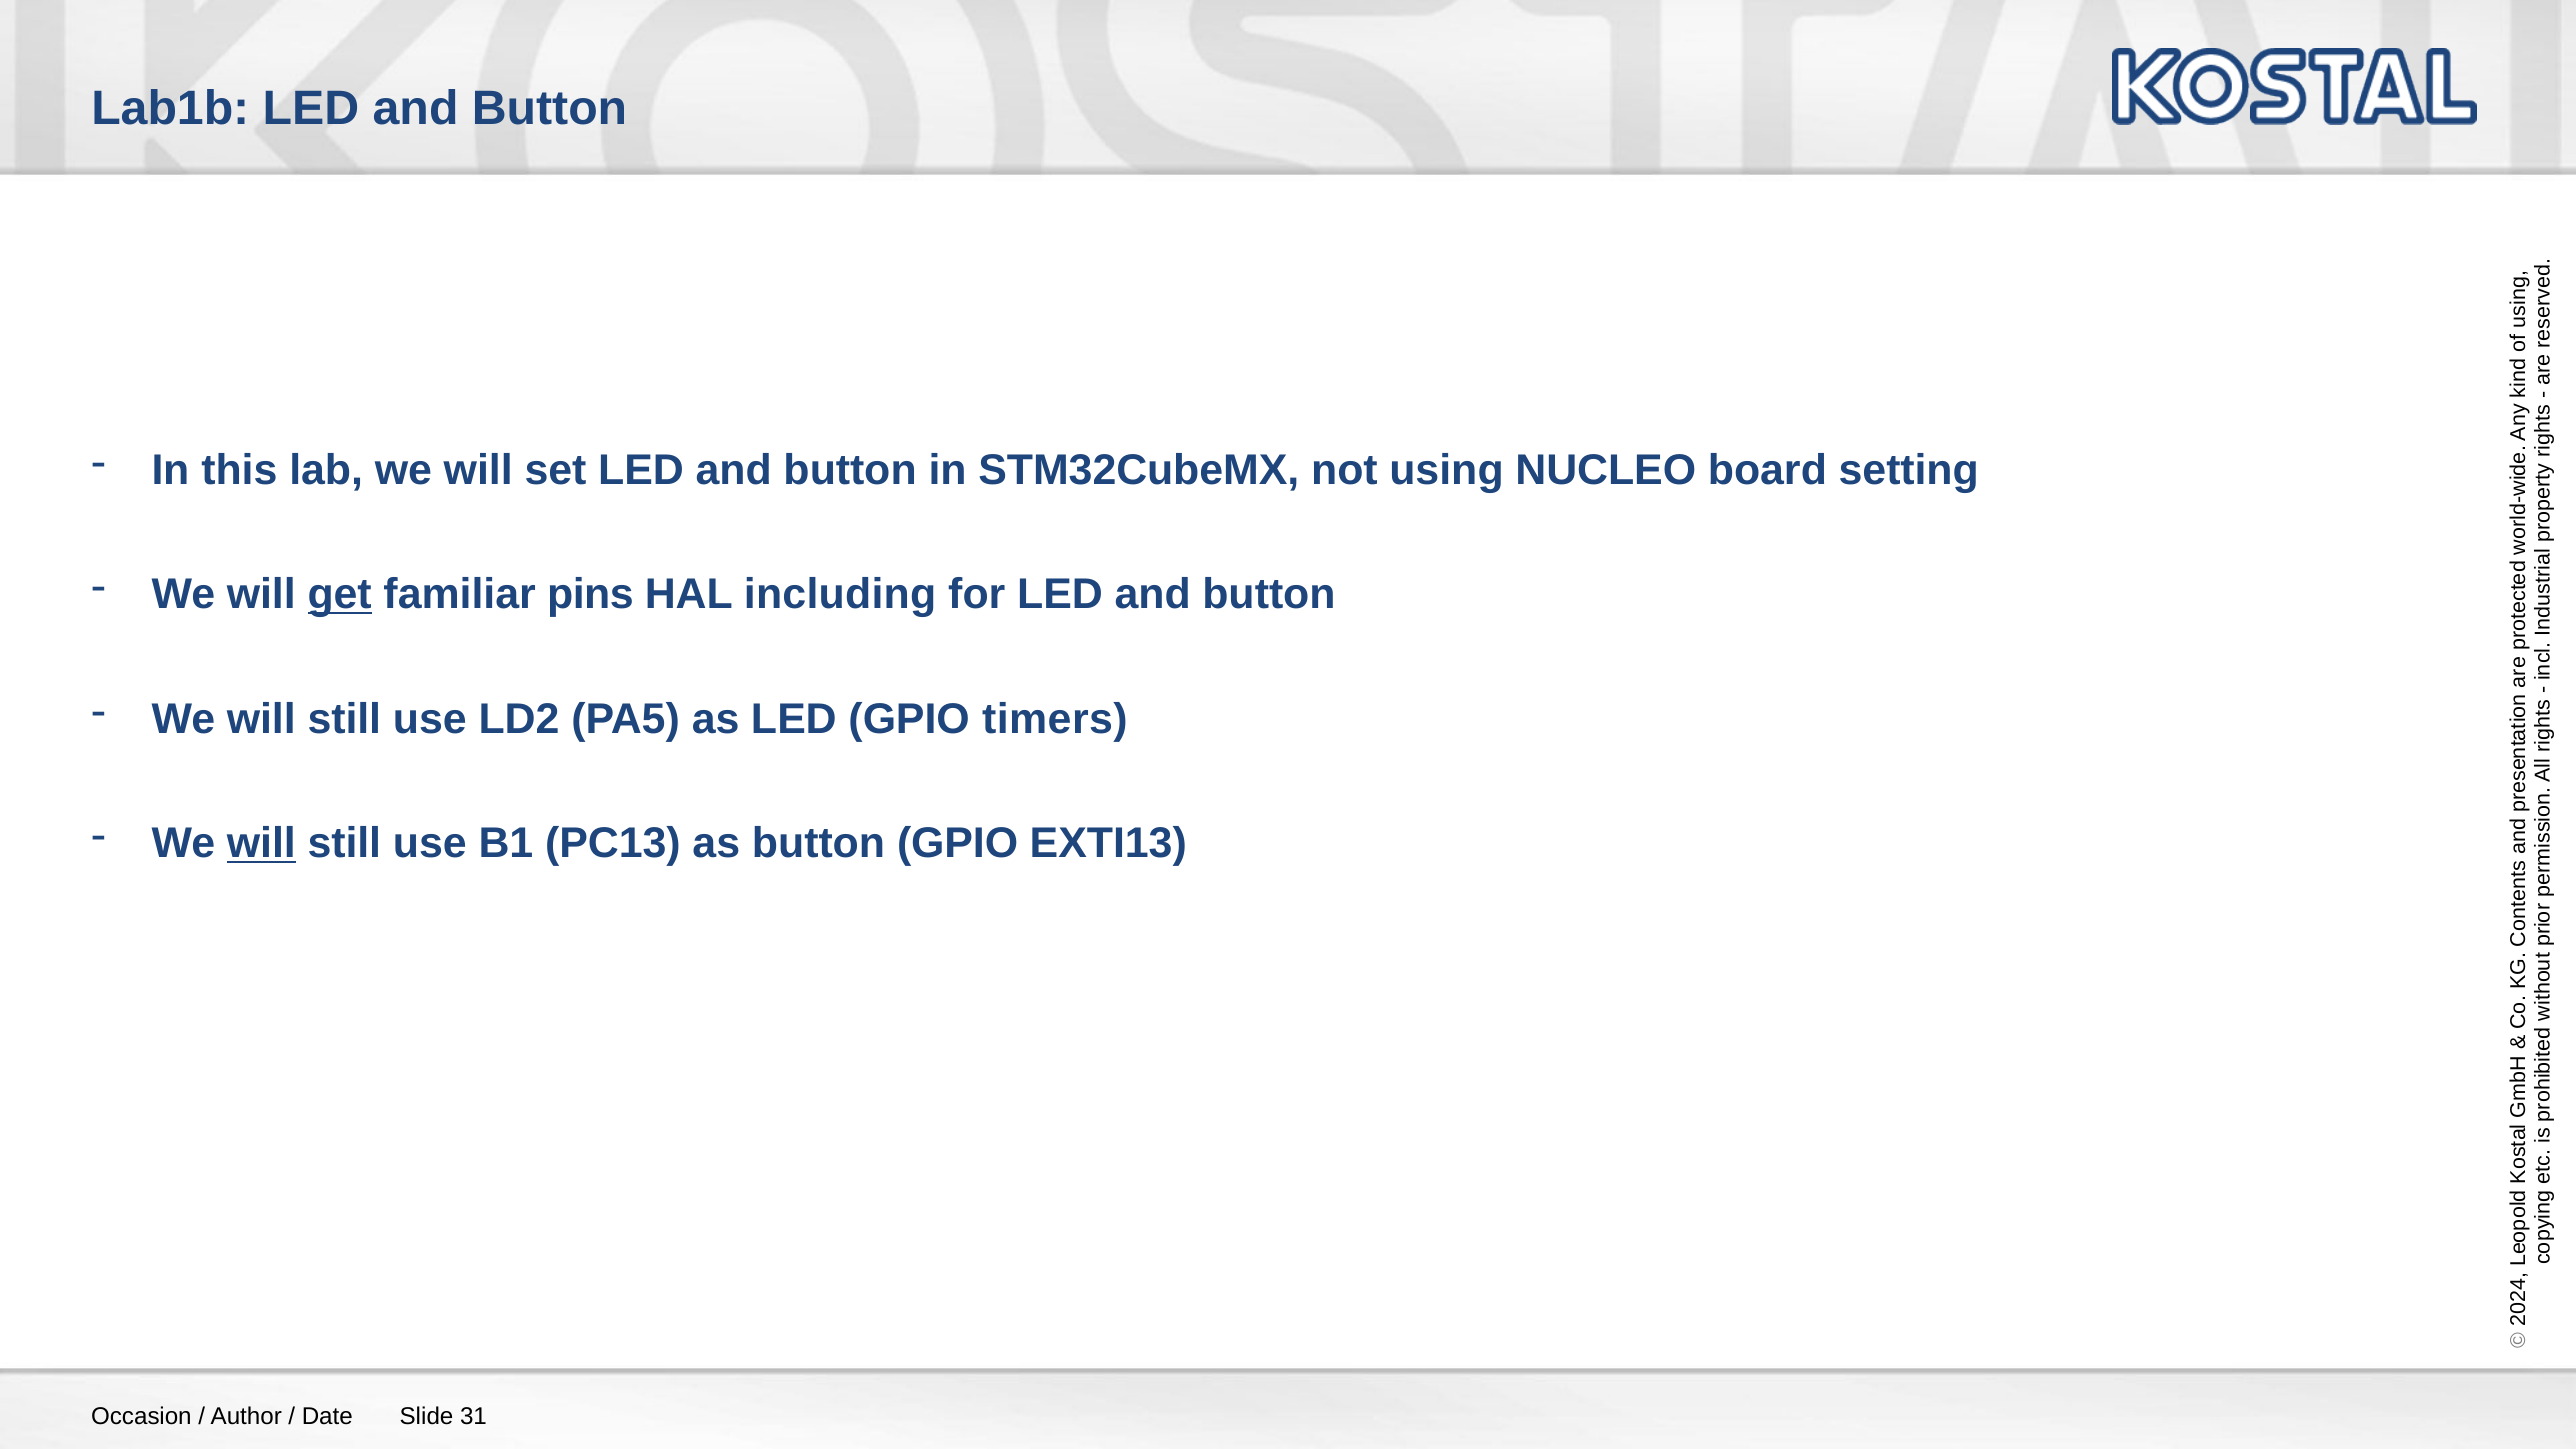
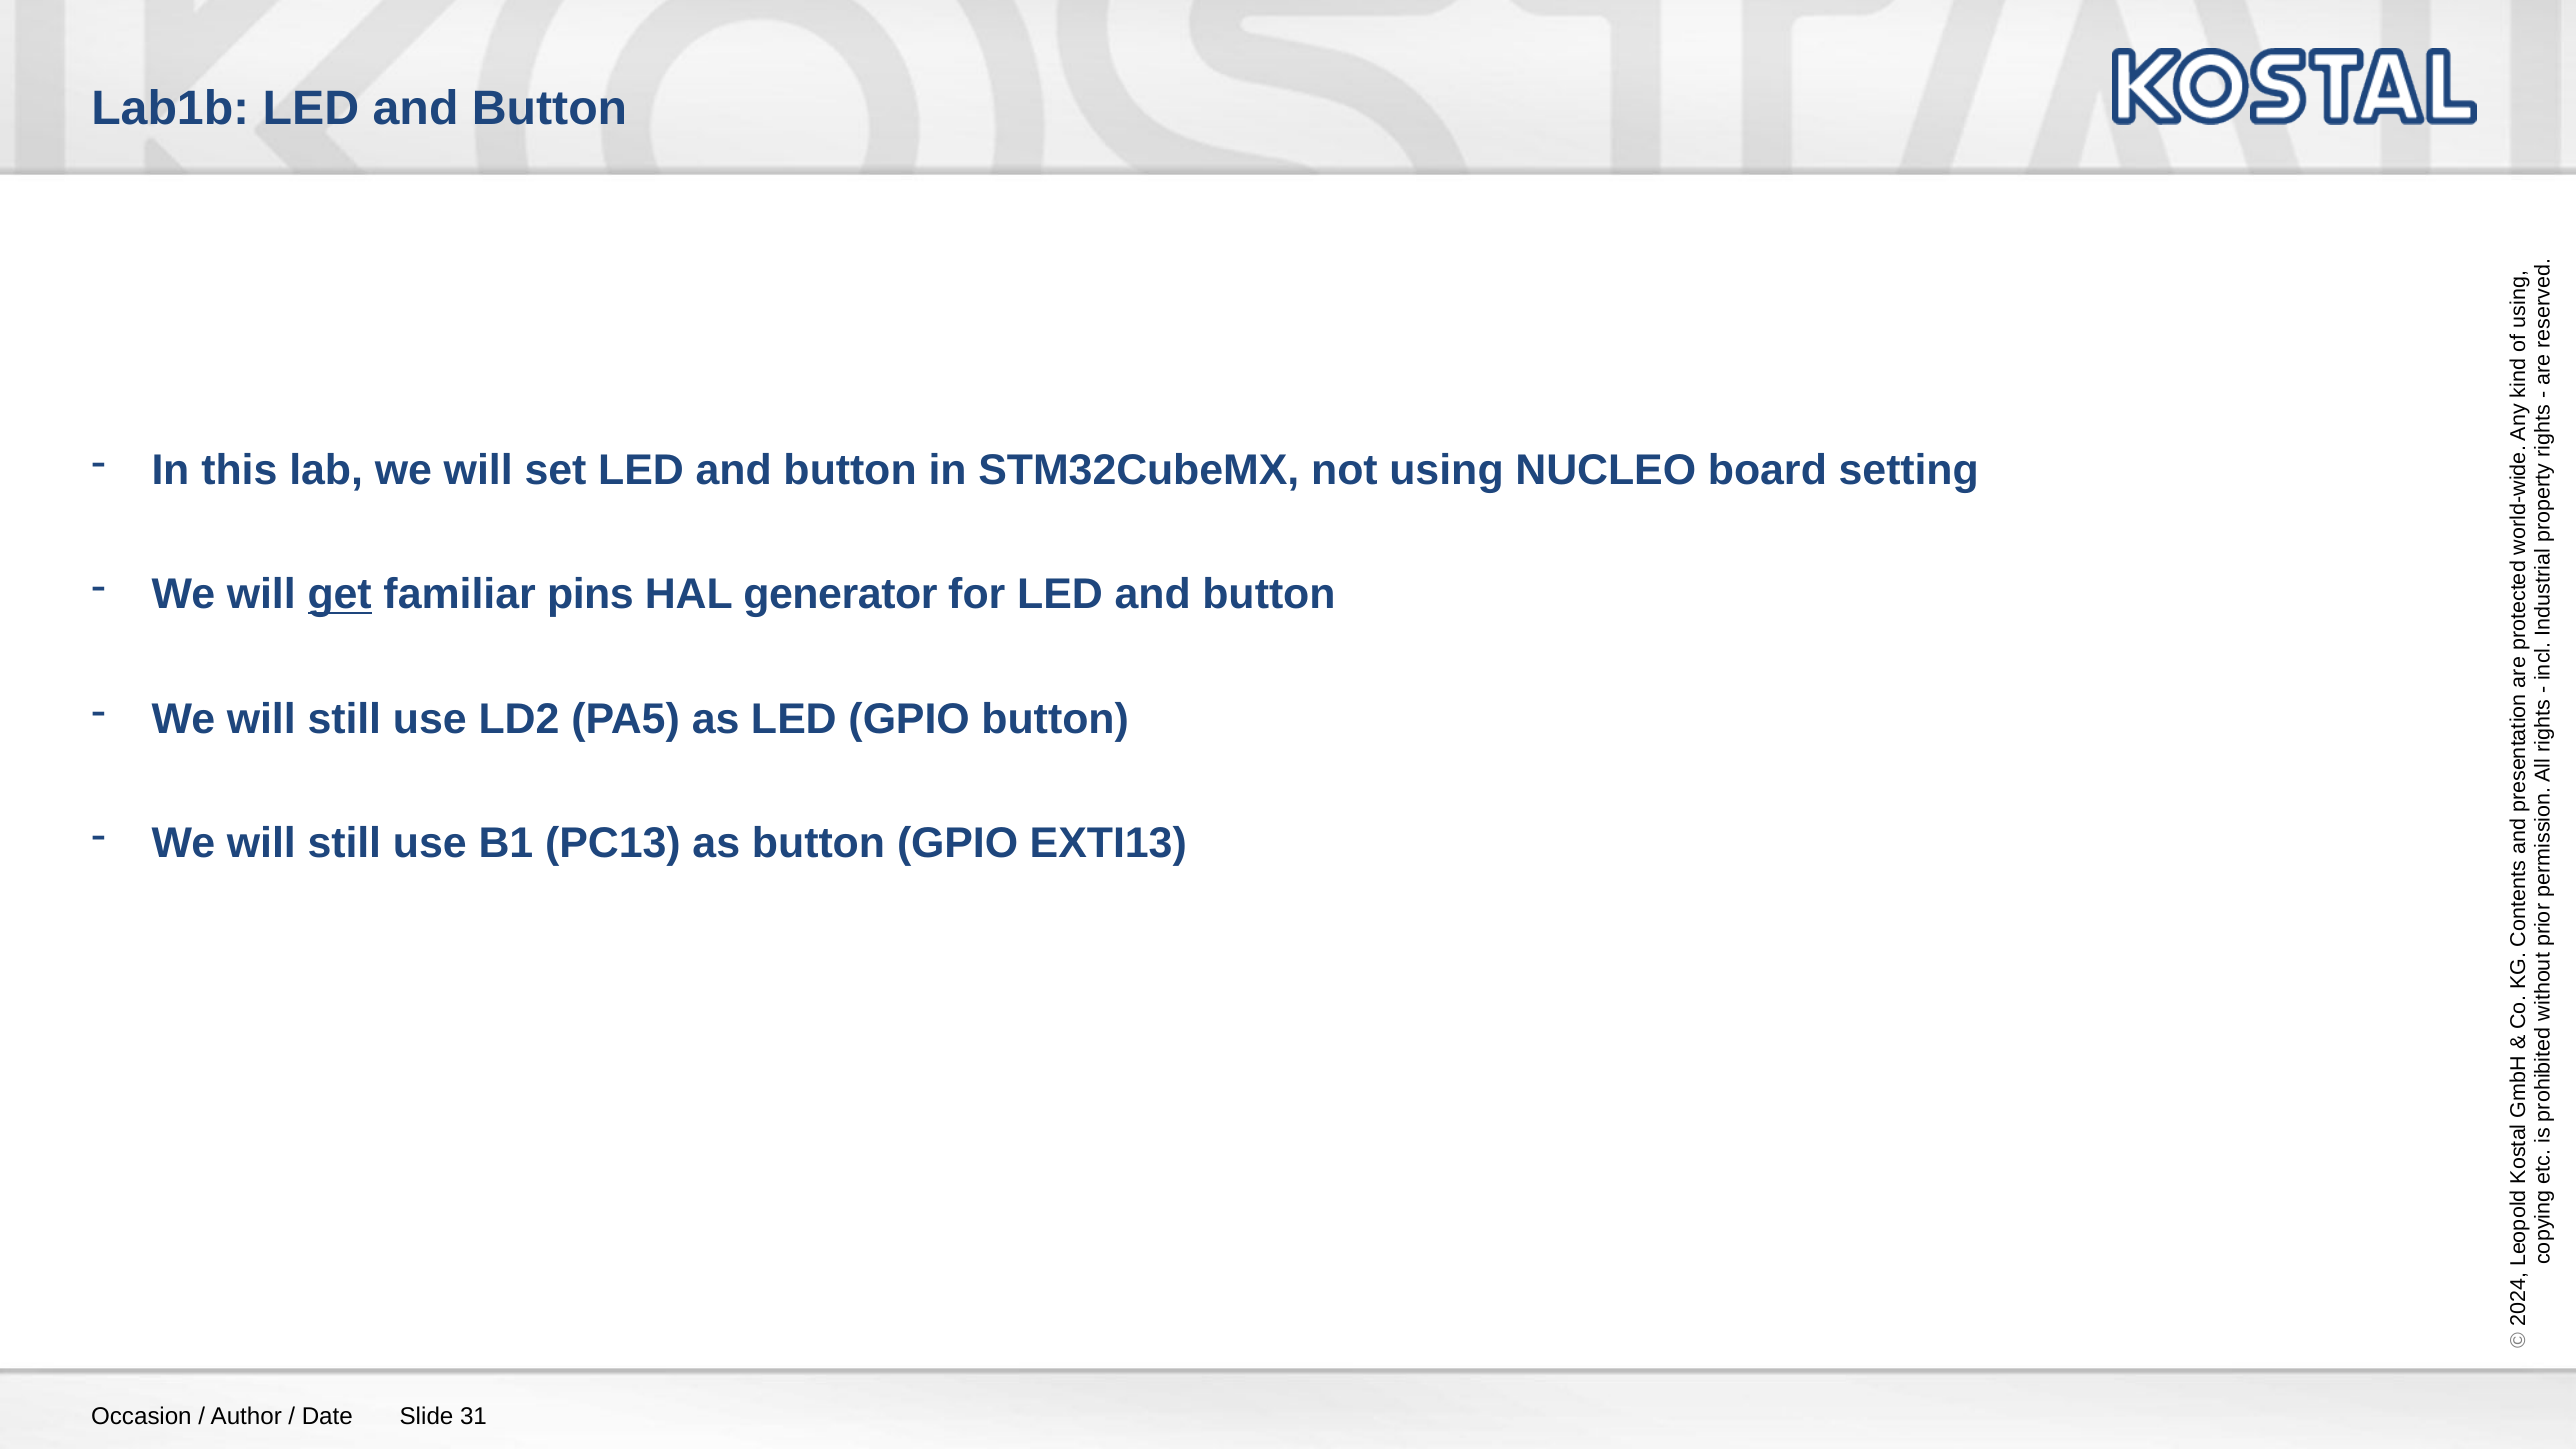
including: including -> generator (840, 595)
GPIO timers: timers -> button (1055, 719)
will underline: present -> none (261, 844)
